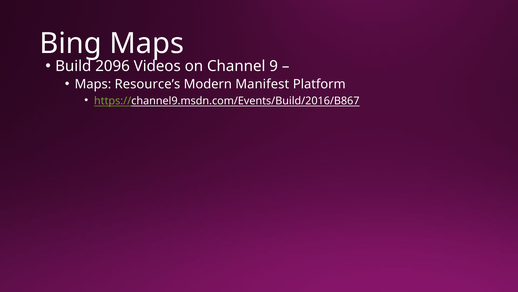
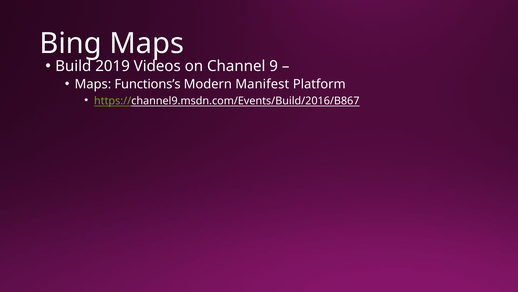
2096: 2096 -> 2019 (113, 66)
Resource’s: Resource’s -> Functions’s (148, 84)
